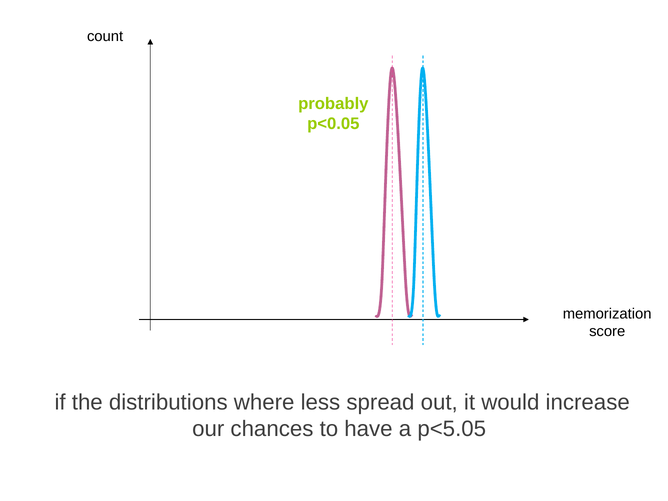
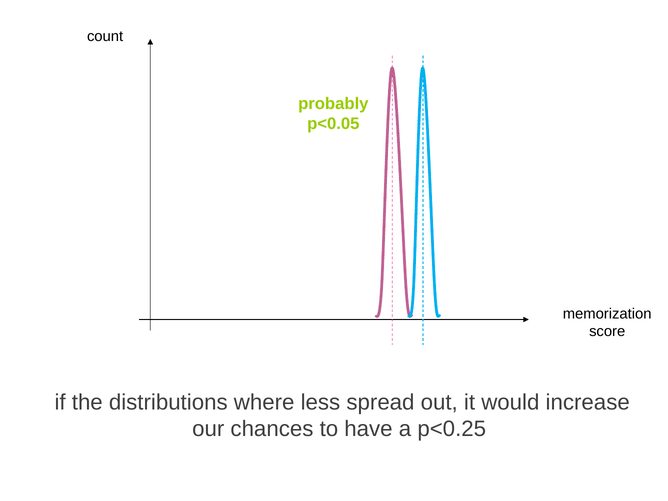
p<5.05: p<5.05 -> p<0.25 (452, 429)
